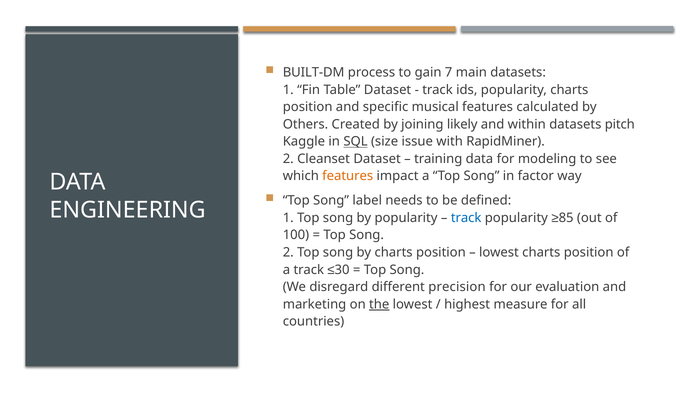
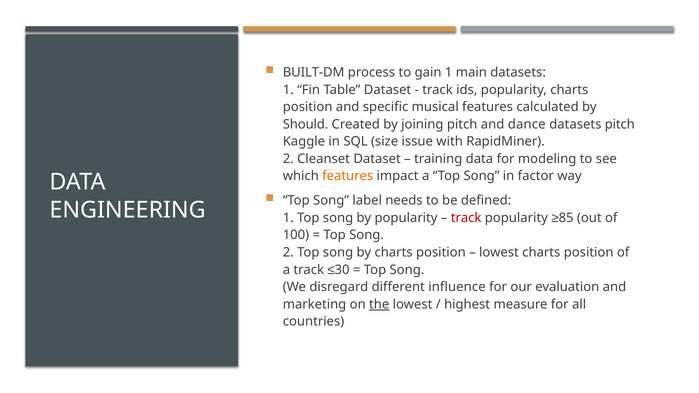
gain 7: 7 -> 1 (449, 72)
Others: Others -> Should (306, 124)
joining likely: likely -> pitch (462, 124)
within: within -> dance (527, 124)
SQL underline: present -> none (356, 142)
track colour: blue -> red (466, 218)
precision: precision -> influence (457, 287)
